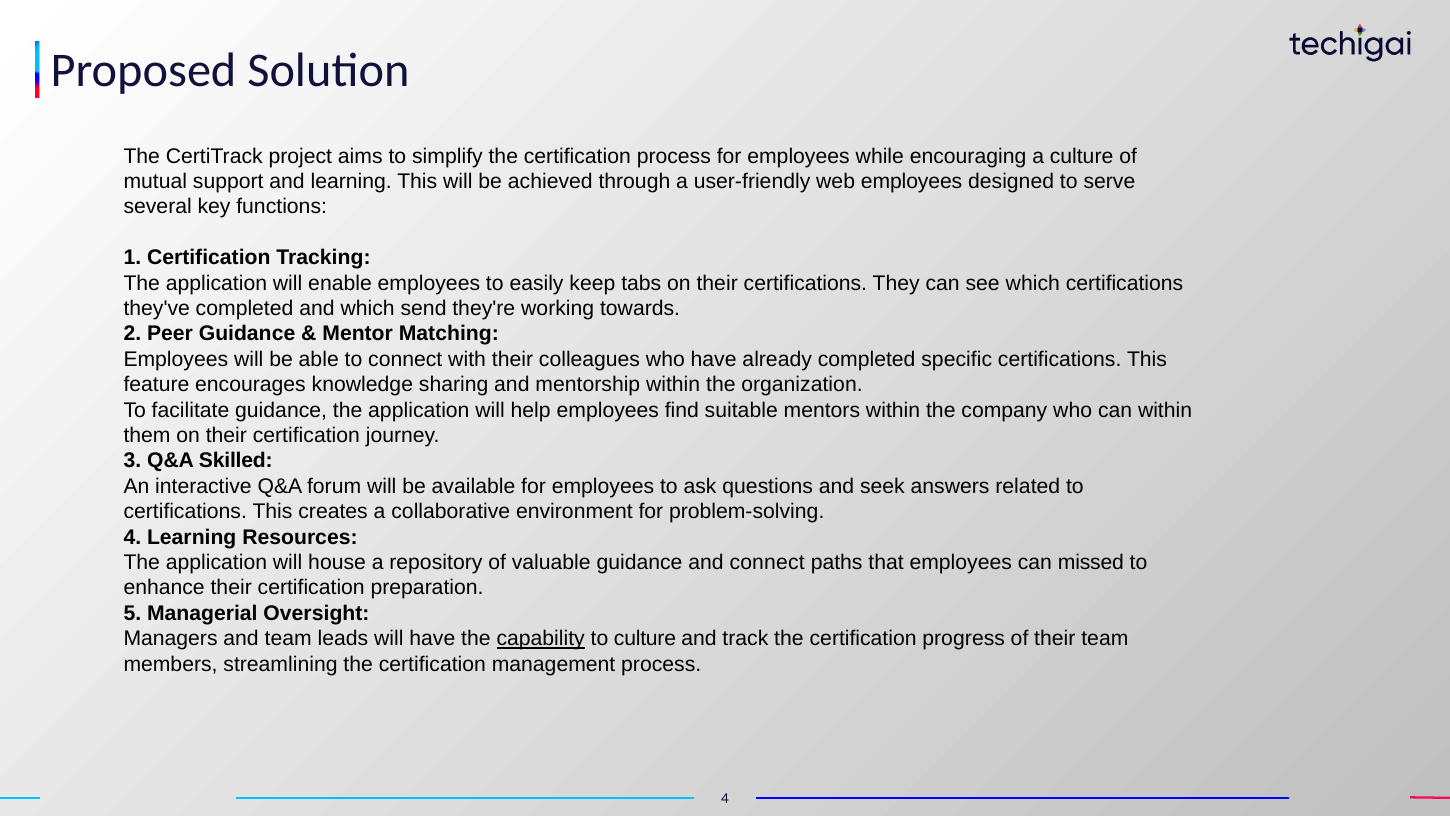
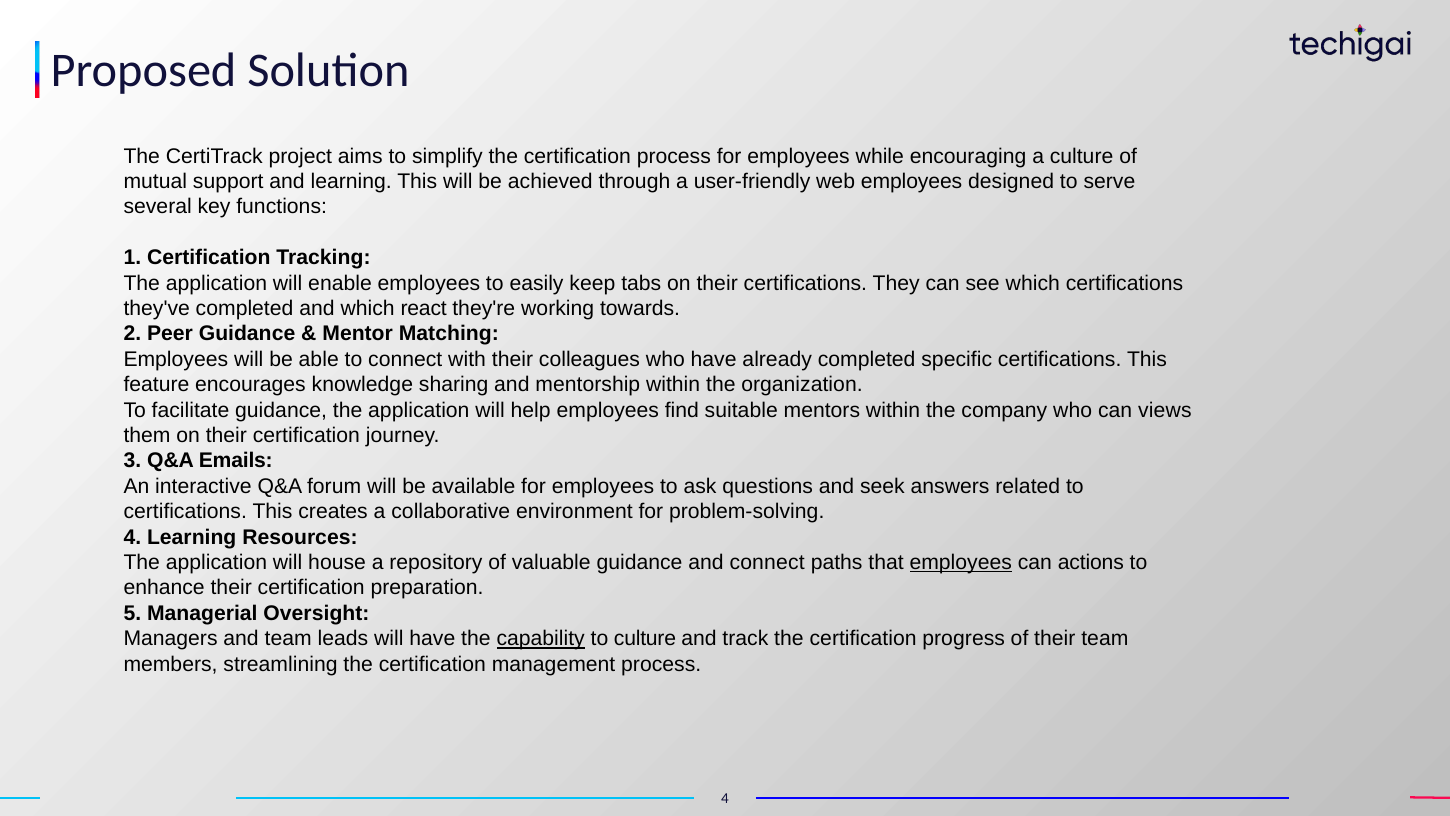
send: send -> react (424, 308)
can within: within -> views (1165, 410)
Skilled: Skilled -> Emails (236, 461)
employees underline: none -> present (961, 562)
missed: missed -> actions (1091, 562)
